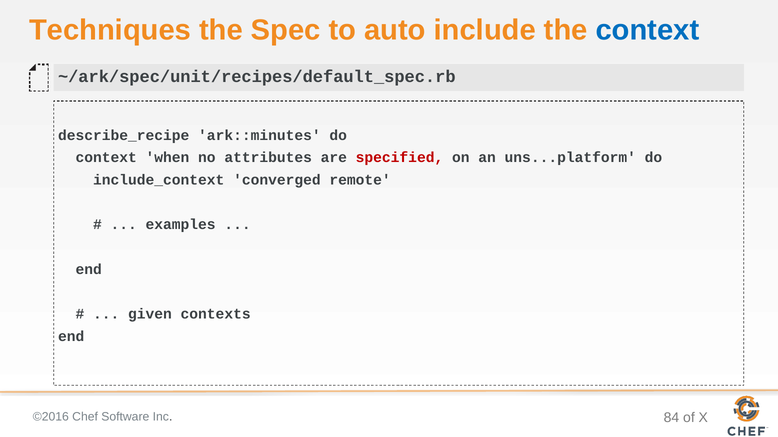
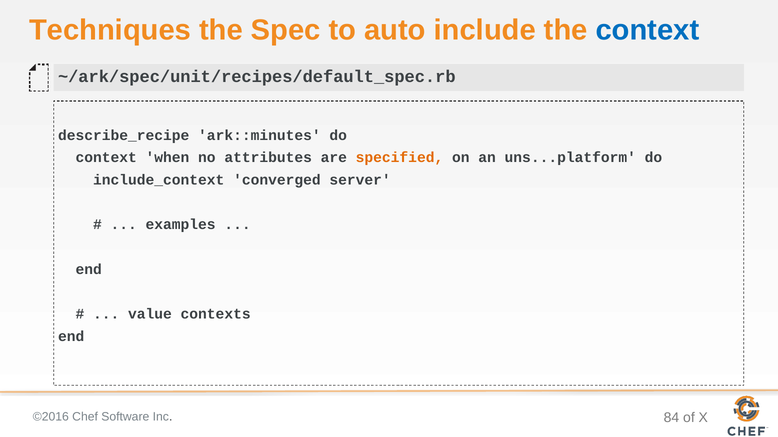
specified colour: red -> orange (399, 158)
remote: remote -> server (360, 180)
given: given -> value (150, 314)
